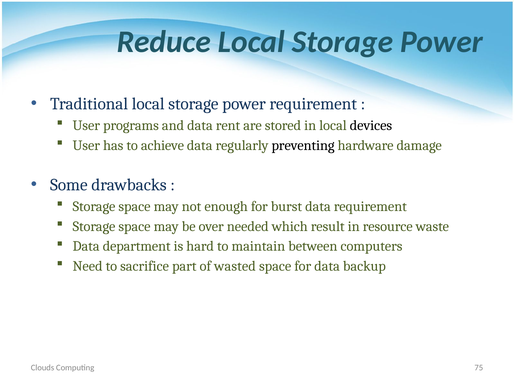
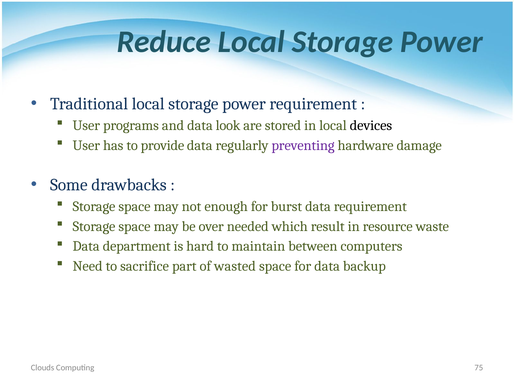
rent: rent -> look (228, 126)
achieve: achieve -> provide (162, 145)
preventing colour: black -> purple (303, 145)
